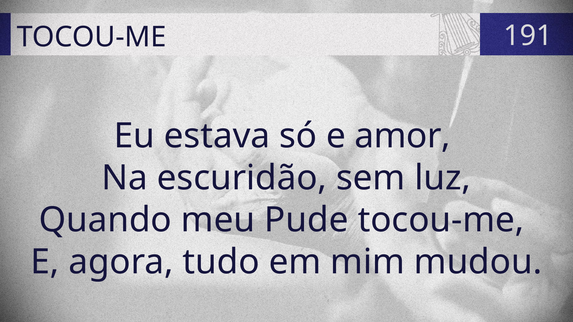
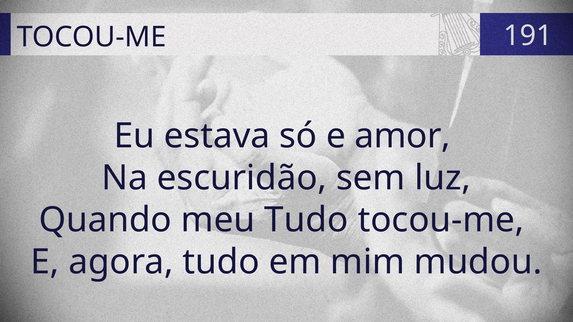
meu Pude: Pude -> Tudo (306, 220)
